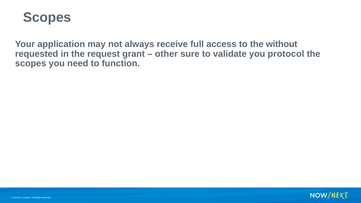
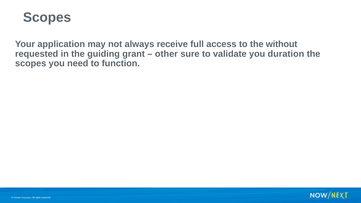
request: request -> guiding (104, 54)
protocol: protocol -> duration (286, 54)
